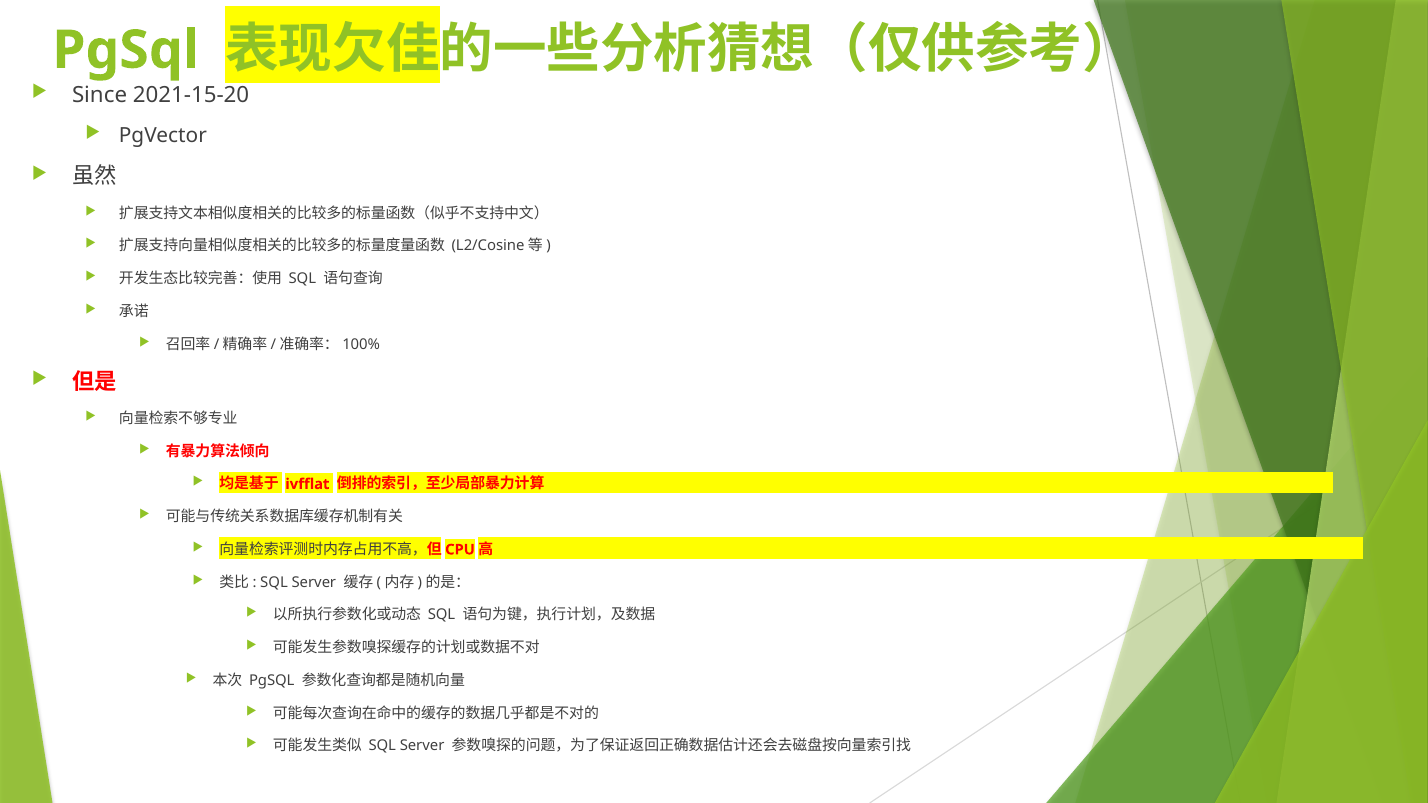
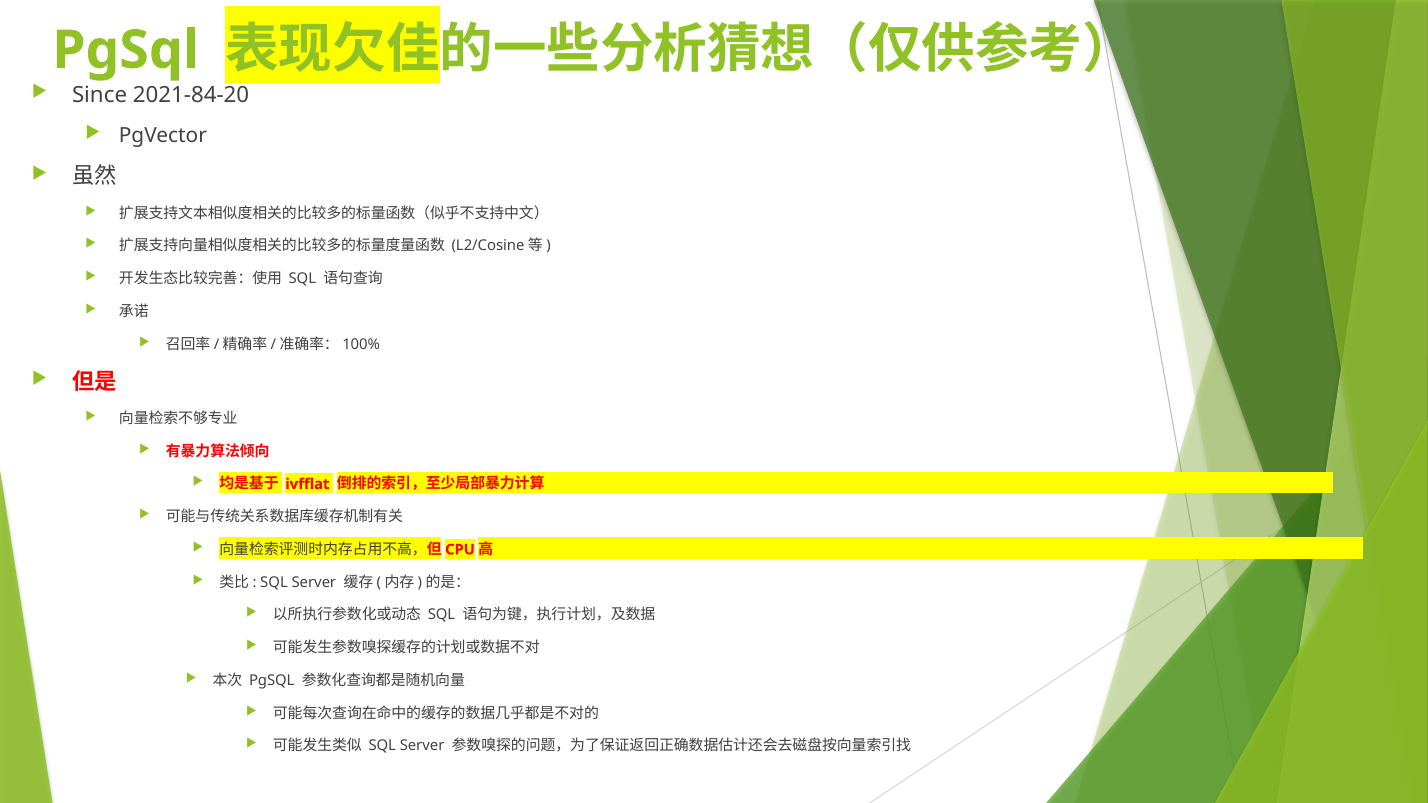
2021-15-20: 2021-15-20 -> 2021-84-20 (191, 95)
